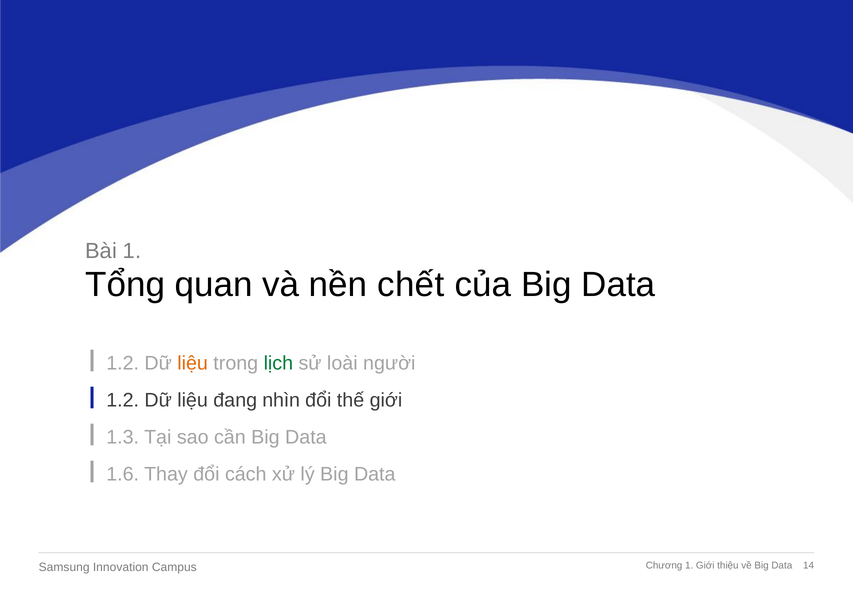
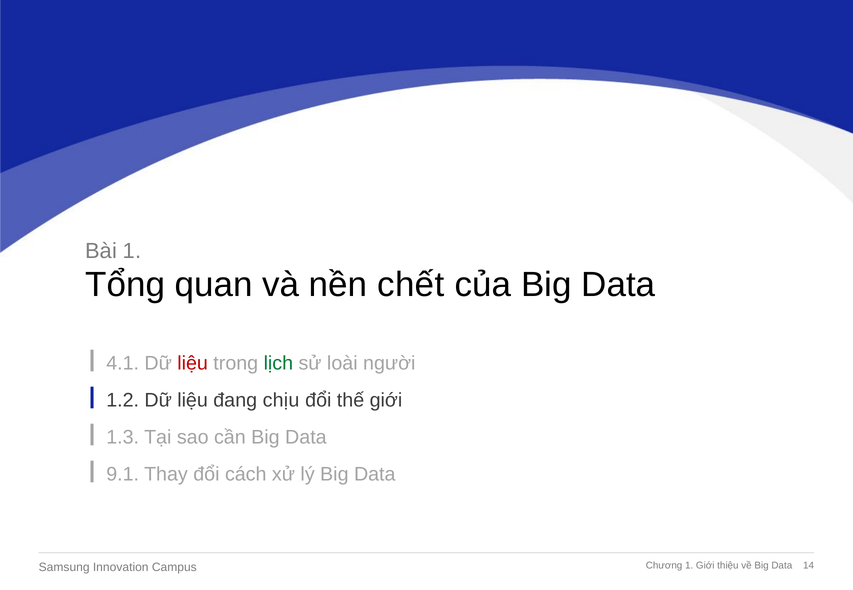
1.2: 1.2 -> 4.1 (123, 363)
liệu colour: orange -> red (193, 363)
nhìn: nhìn -> chịu (281, 400)
1.6: 1.6 -> 9.1 (123, 474)
